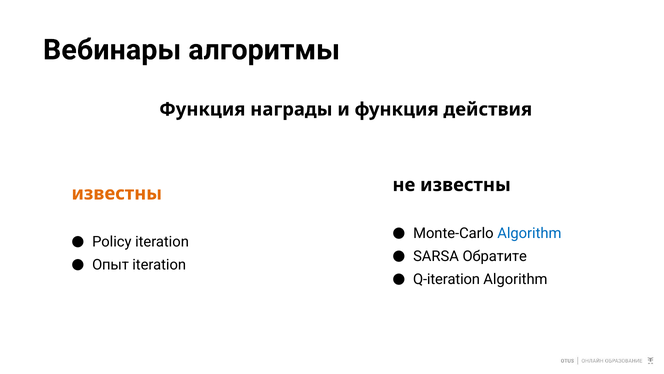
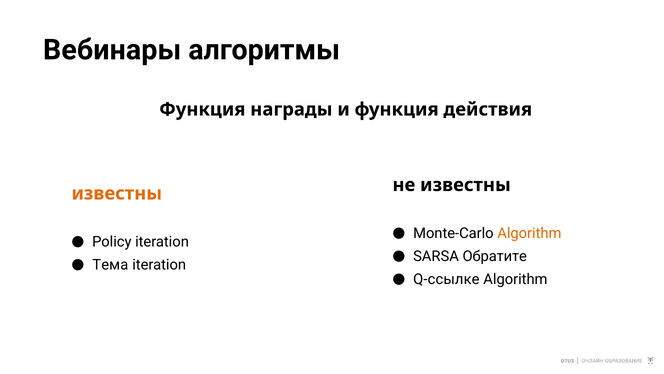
Algorithm colour: blue -> orange (529, 233)
Опыт: Опыт -> Тема (110, 264)
Q-iteration: Q-iteration -> Q-ссылке (446, 279)
